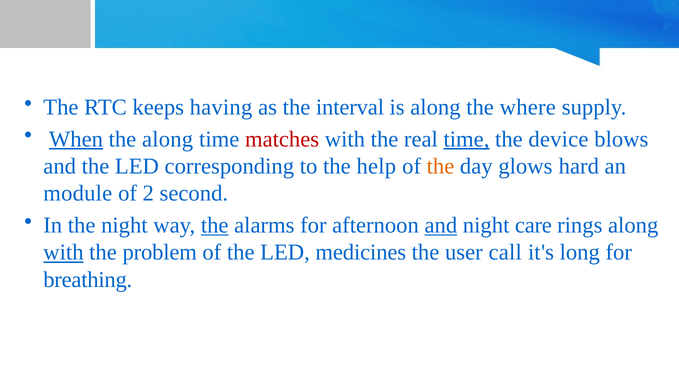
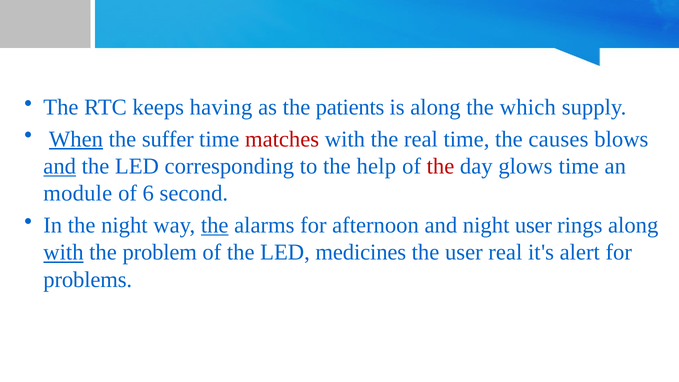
interval: interval -> patients (350, 107)
where: where -> which (528, 107)
the along: along -> suffer (168, 139)
time underline: present -> none (466, 139)
device: device -> causes (558, 139)
and underline: none -> present (60, 166)
the colour: orange -> red (440, 166)
glows hard: hard -> time (579, 166)
2: 2 -> 6 (148, 193)
and underline: present -> none (441, 225)
night care: care -> user (533, 225)
user call: call -> real (505, 252)
long: long -> alert (580, 252)
breathing: breathing -> problems (88, 279)
